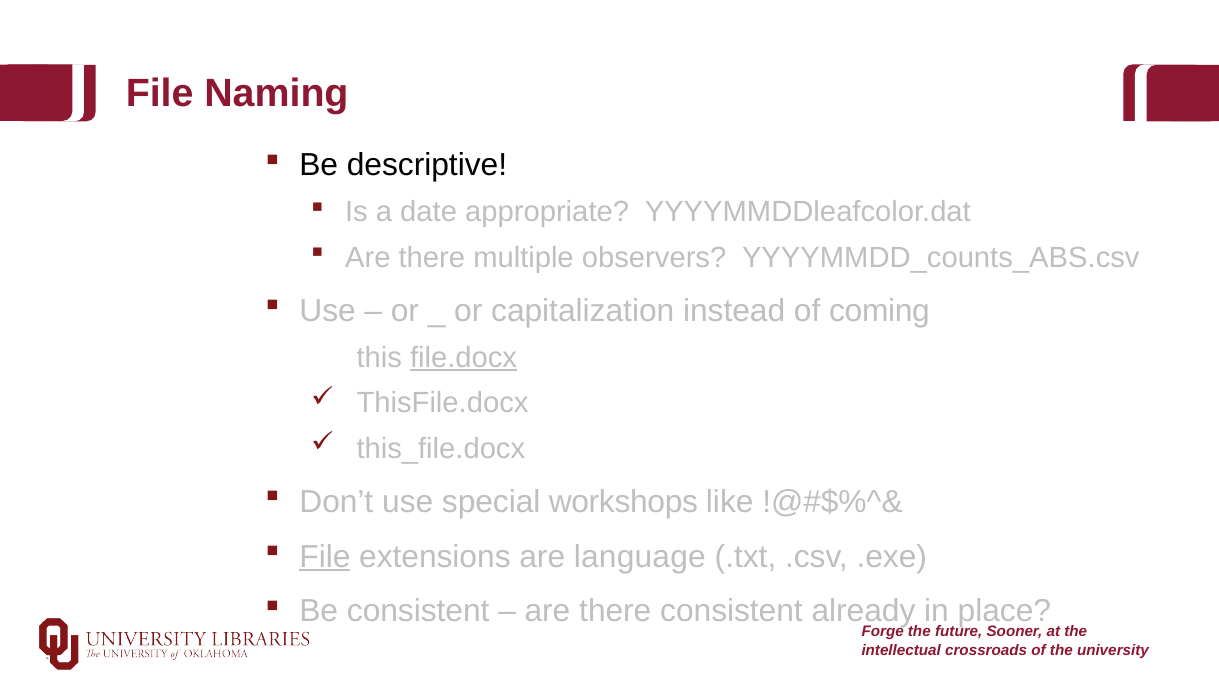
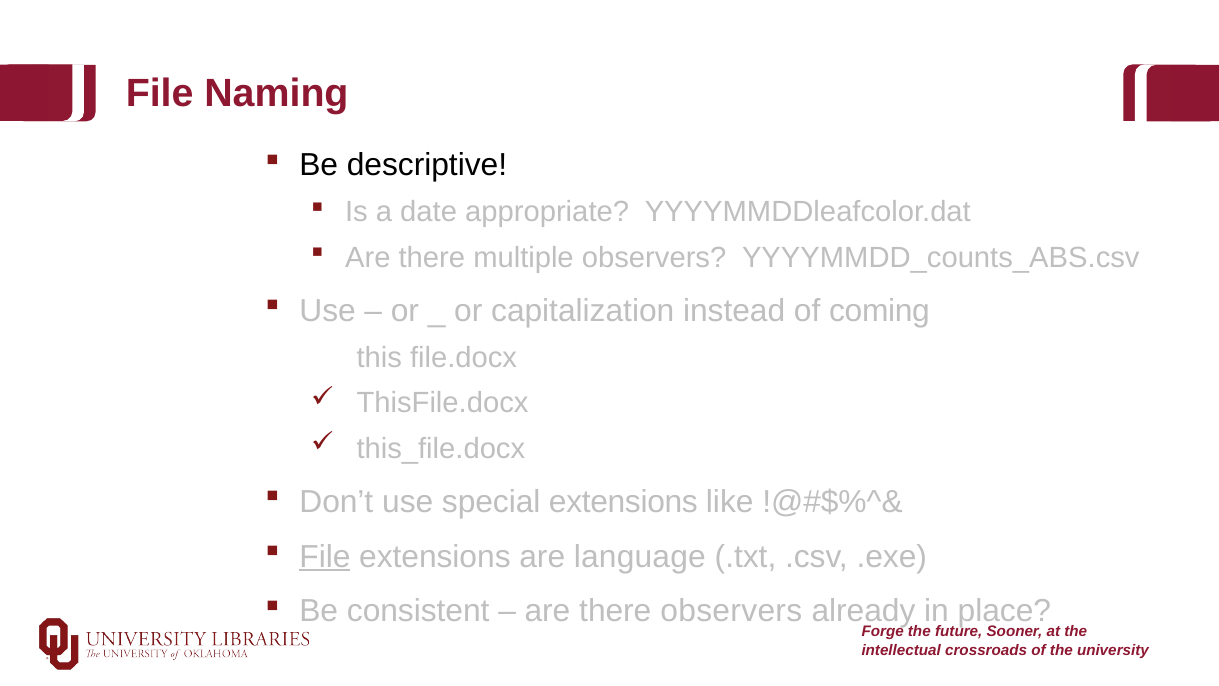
file.docx underline: present -> none (464, 358)
special workshops: workshops -> extensions (623, 502)
there consistent: consistent -> observers (731, 611)
